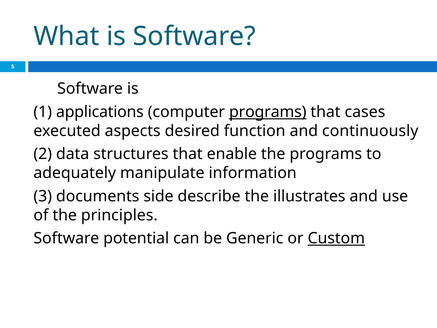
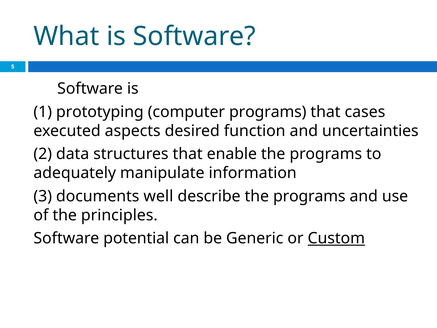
applications: applications -> prototyping (100, 112)
programs underline: present -> none (268, 112)
continuously: continuously -> uncertainties (370, 131)
side: side -> well (158, 196)
describe the illustrates: illustrates -> programs (309, 196)
